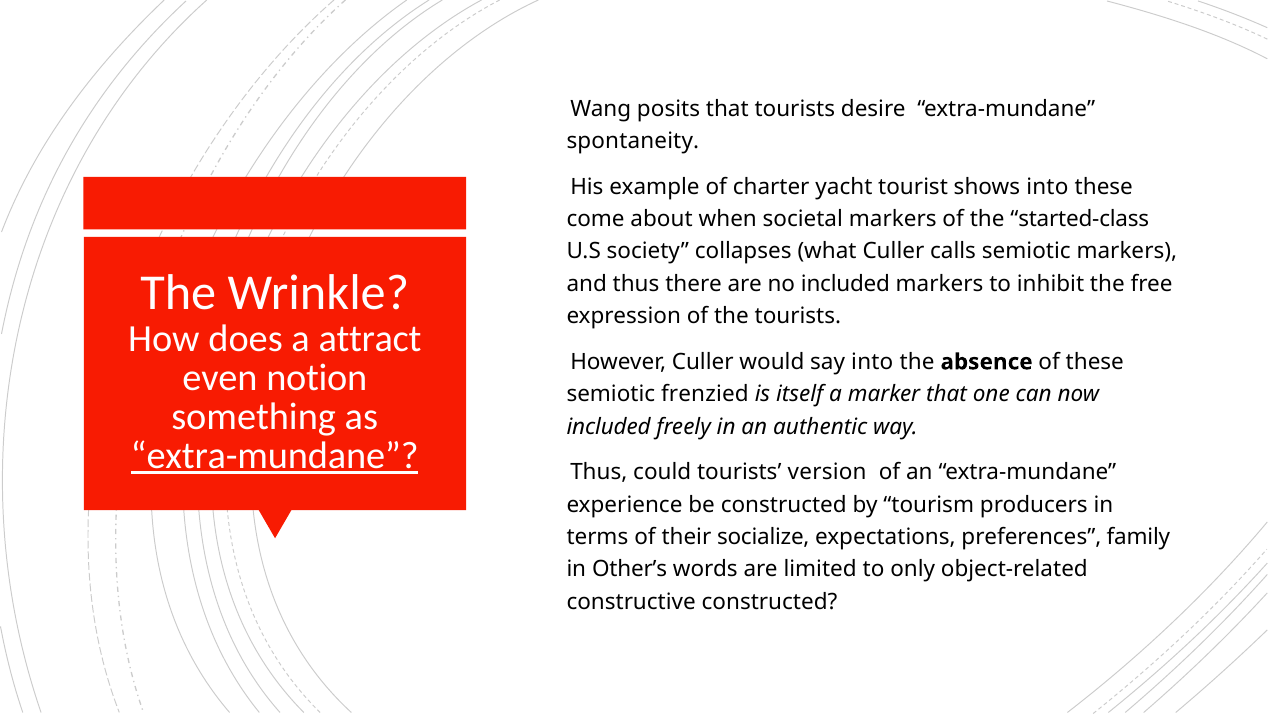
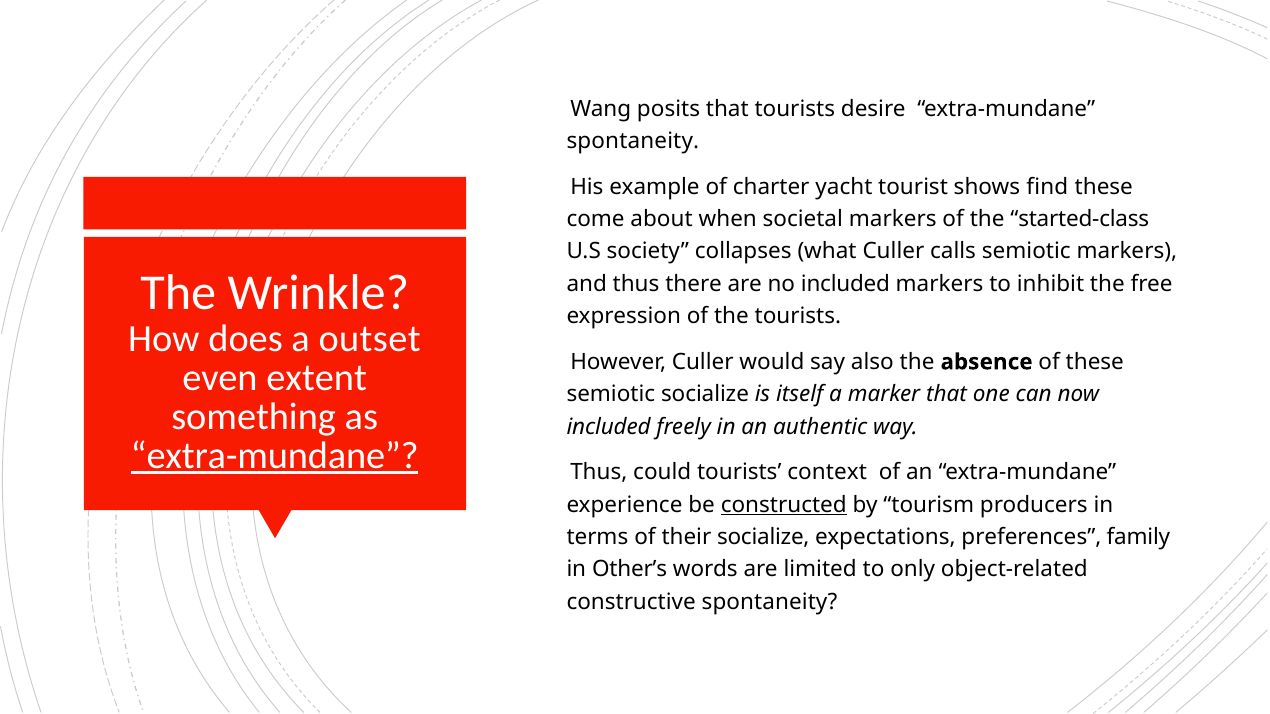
shows into: into -> find (1047, 187)
attract: attract -> outset (370, 339)
say into: into -> also (872, 362)
notion: notion -> extent (317, 378)
semiotic frenzied: frenzied -> socialize (705, 395)
version: version -> context (827, 473)
constructed underline: none -> present (784, 505)
constructive constructed: constructed -> spontaneity (769, 602)
